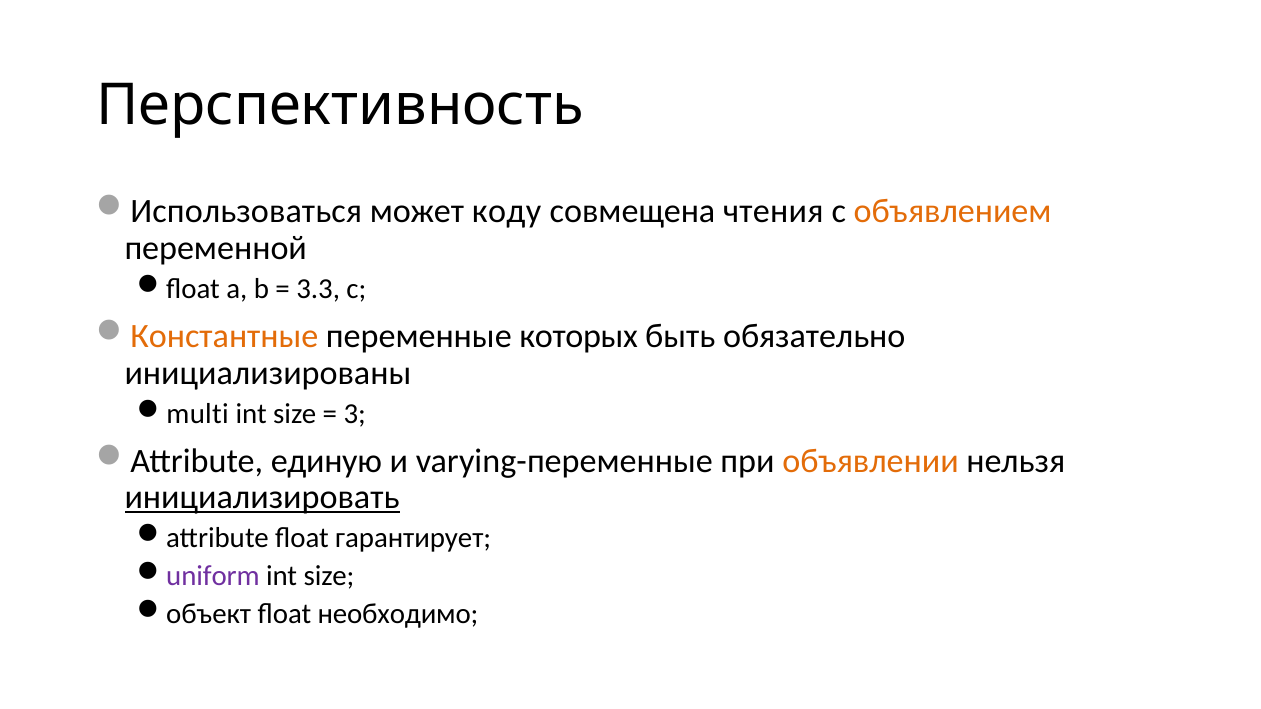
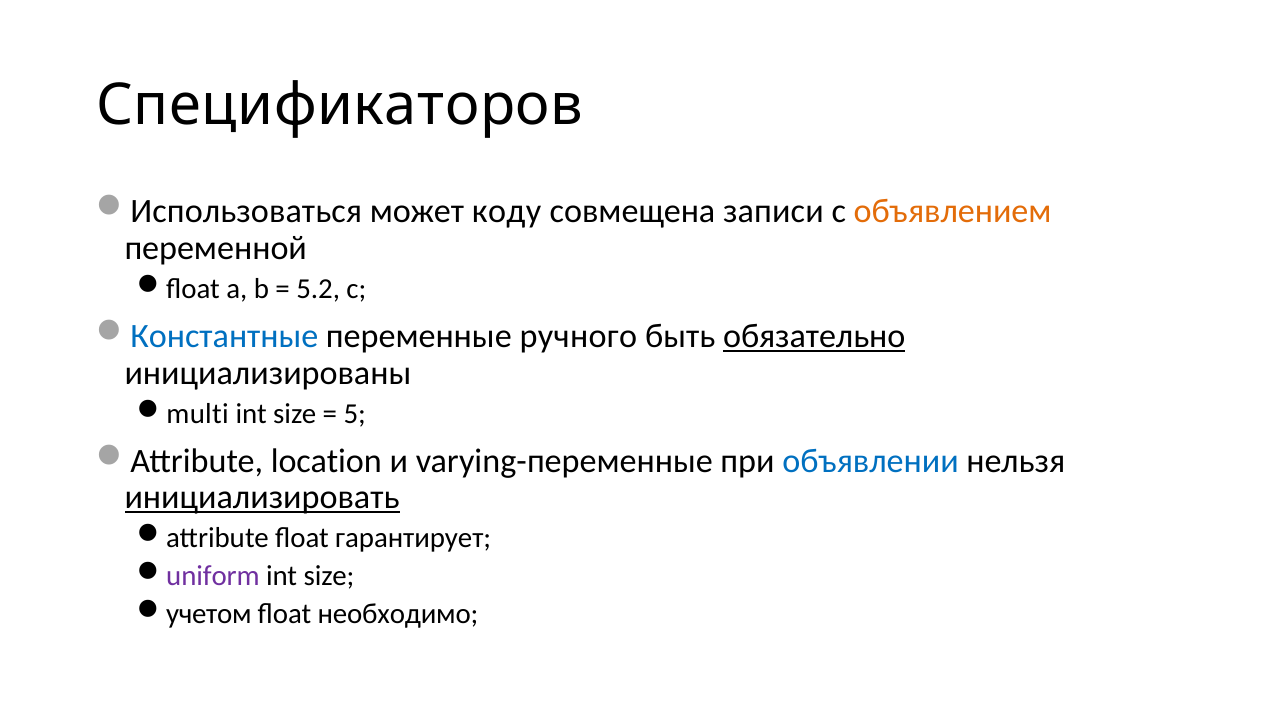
Перспективность: Перспективность -> Спецификаторов (340, 106)
чтения: чтения -> записи (773, 212)
3.3: 3.3 -> 5.2 (318, 289)
Константные colour: orange -> blue (224, 336)
которых: которых -> ручного (578, 336)
обязательно underline: none -> present (814, 336)
3: 3 -> 5 (355, 414)
единую: единую -> location (326, 461)
объявлении colour: orange -> blue (871, 461)
объект: объект -> учетом (209, 614)
